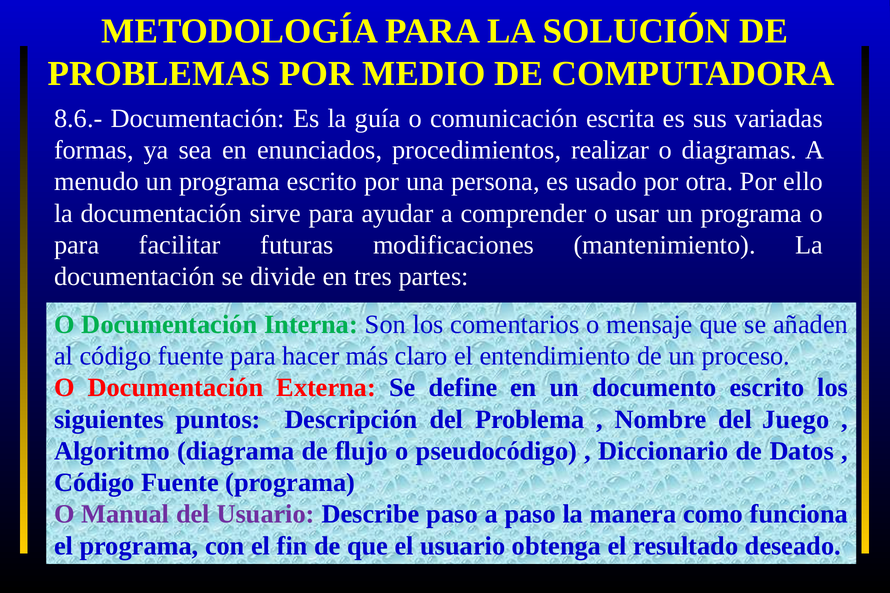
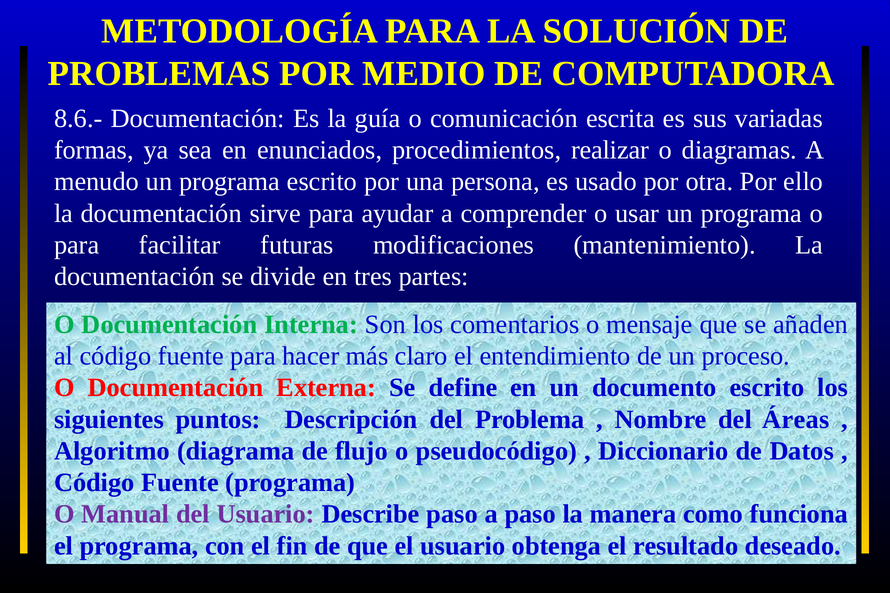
Juego: Juego -> Áreas (796, 420)
